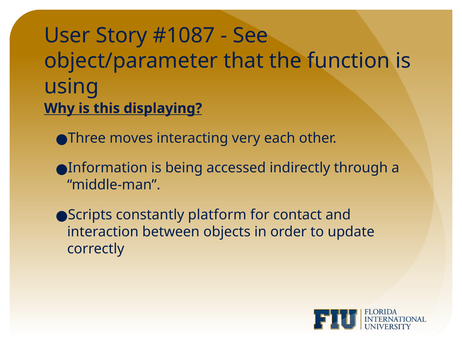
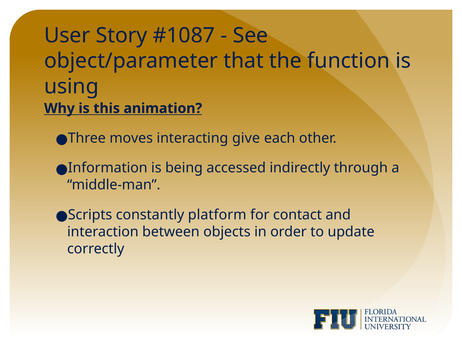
displaying: displaying -> animation (163, 108)
very: very -> give (246, 138)
